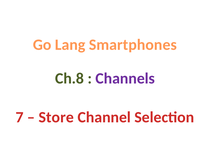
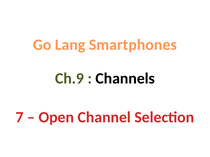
Ch.8: Ch.8 -> Ch.9 (69, 79)
Channels colour: purple -> black (125, 79)
Store: Store -> Open (56, 118)
